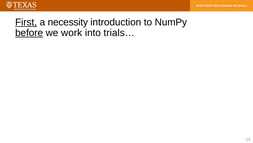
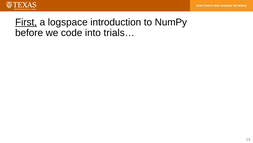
necessity: necessity -> logspace (68, 22)
before underline: present -> none (29, 33)
work: work -> code (72, 33)
